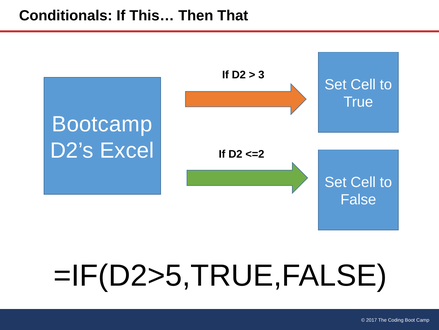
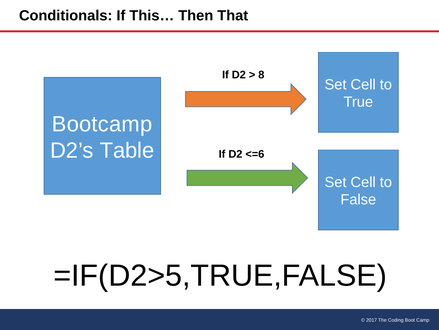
3: 3 -> 8 (261, 75)
Excel: Excel -> Table (127, 150)
<=2: <=2 -> <=6 (255, 154)
